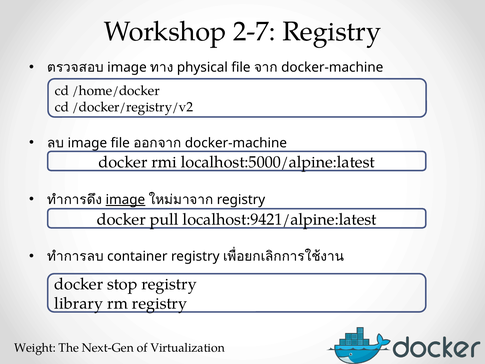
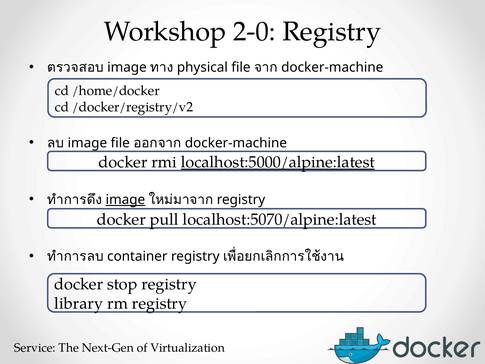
2-7: 2-7 -> 2-0 (254, 31)
localhost:5000/alpine:latest underline: none -> present (278, 162)
localhost:9421/alpine:latest: localhost:9421/alpine:latest -> localhost:5070/alpine:latest (280, 219)
Weight: Weight -> Service (35, 348)
